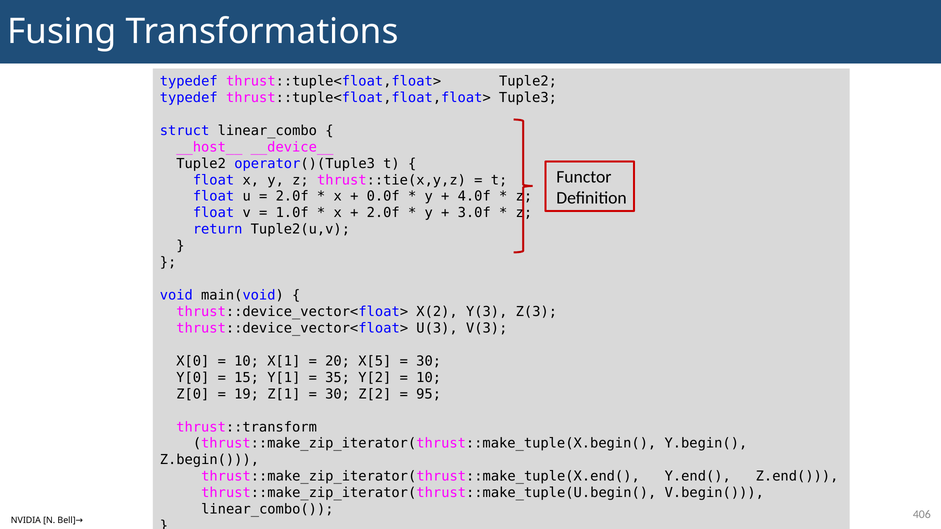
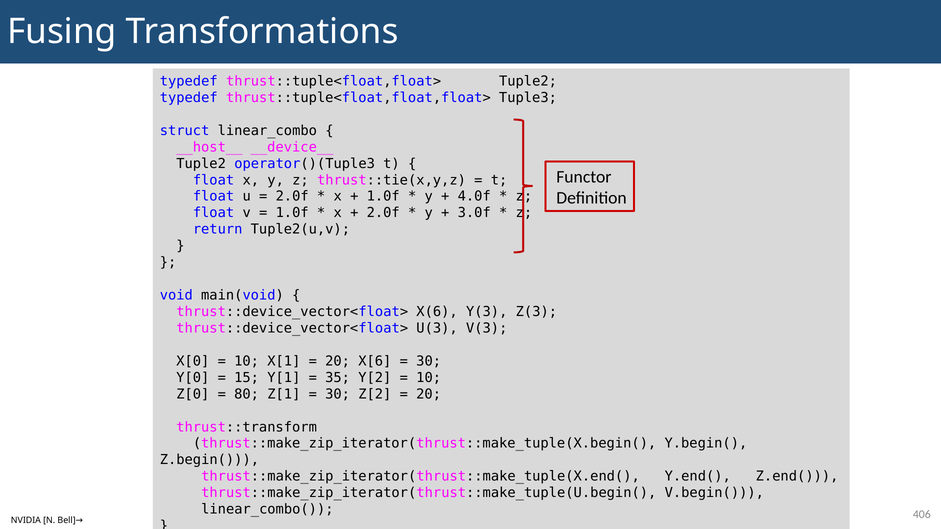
0.0f: 0.0f -> 1.0f (383, 197)
X(2: X(2 -> X(6 (437, 312)
X[5: X[5 -> X[6 (375, 361)
19: 19 -> 80 (247, 394)
95: 95 -> 20 (429, 394)
